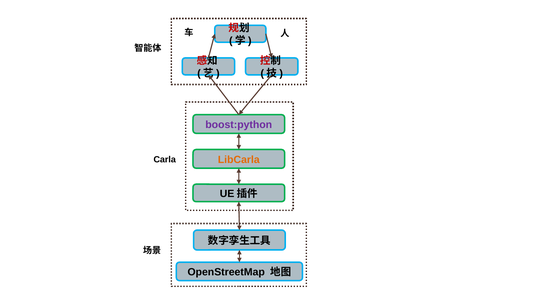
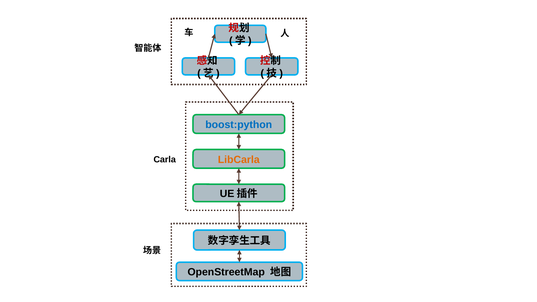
boost:python colour: purple -> blue (239, 125)
